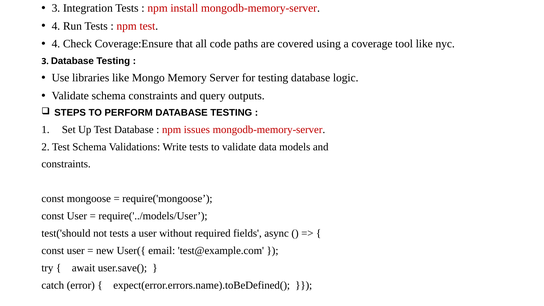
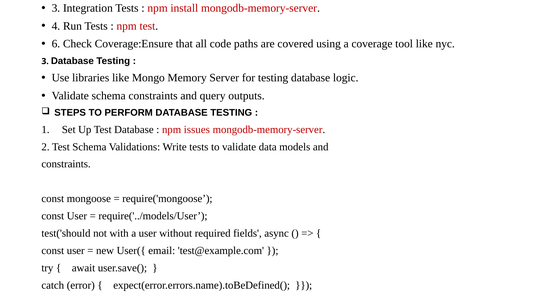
4: 4 -> 6 (56, 44)
not tests: tests -> with (119, 233)
